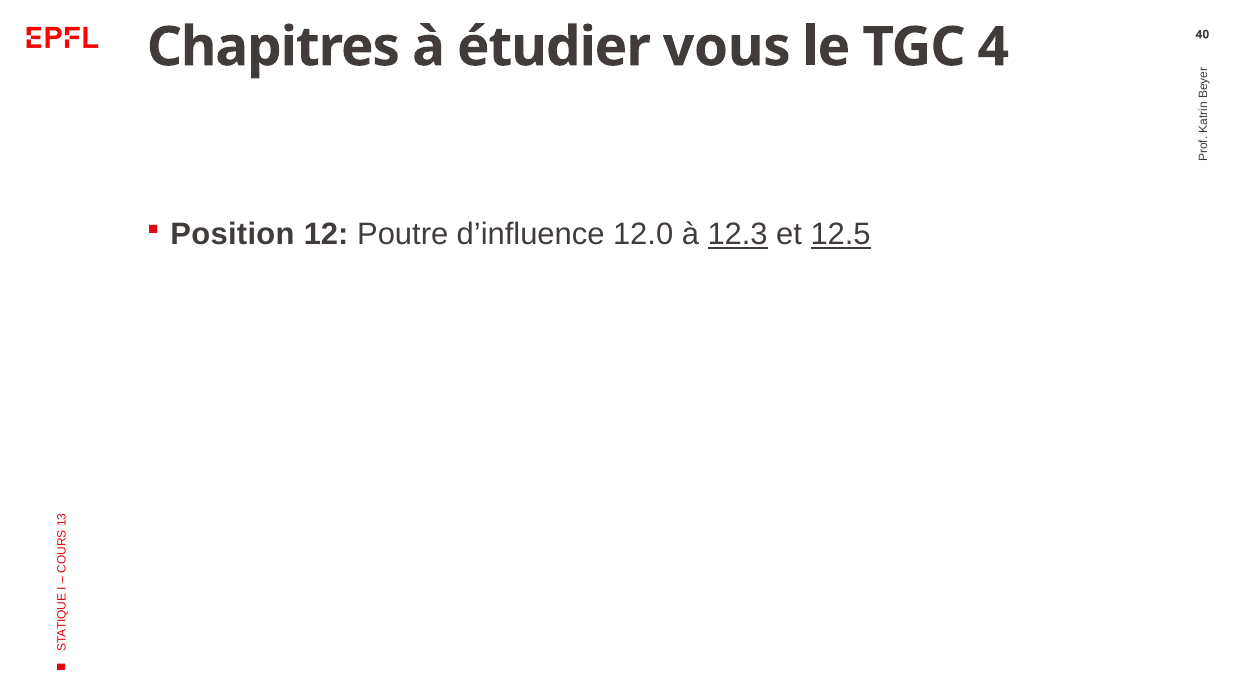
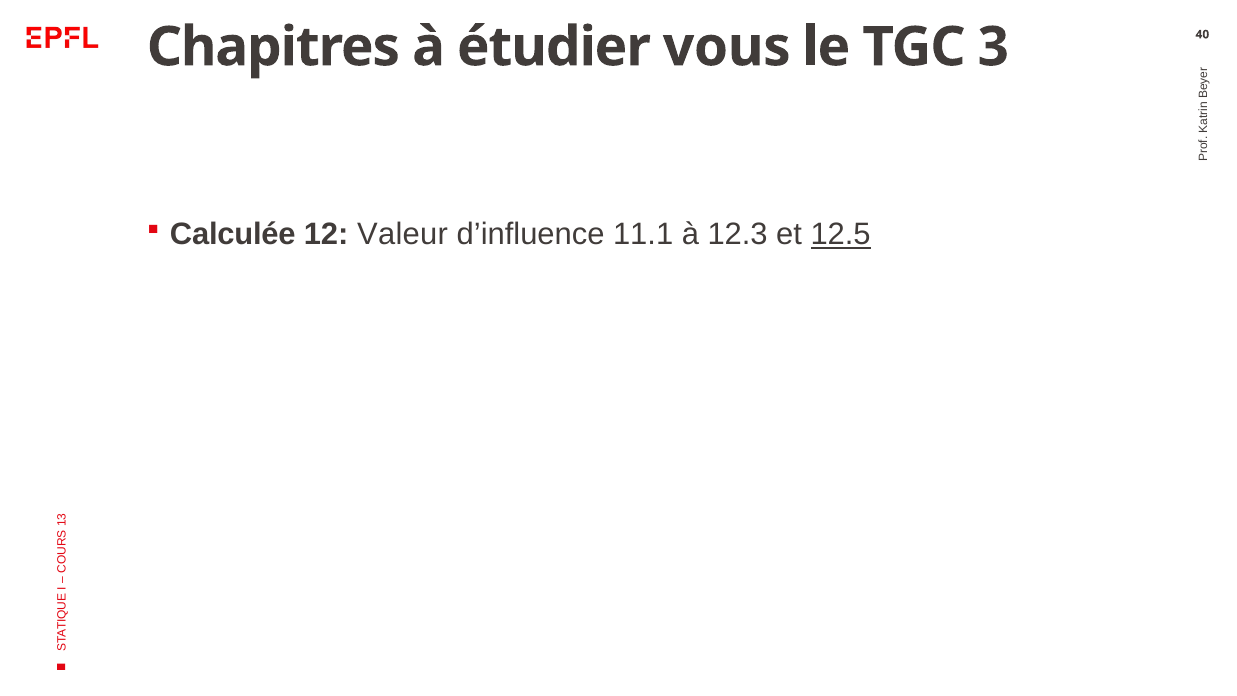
TGC 4: 4 -> 3 (993, 47)
Position: Position -> Calculée (233, 234)
Poutre: Poutre -> Valeur (403, 234)
12.0: 12.0 -> 11.1 (643, 234)
12.3 underline: present -> none (738, 234)
